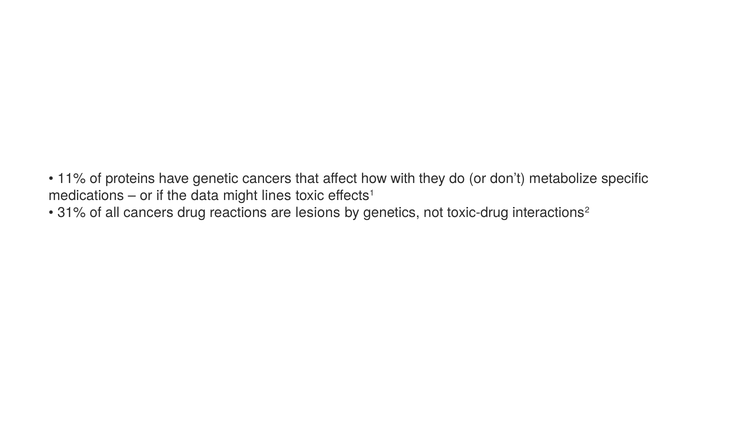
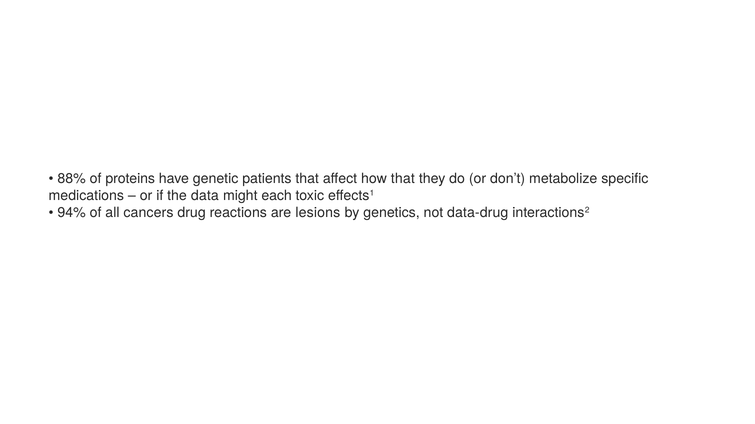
11%: 11% -> 88% (72, 179)
genetic cancers: cancers -> patients (267, 179)
how with: with -> that (403, 179)
lines: lines -> each (277, 196)
31%: 31% -> 94% (72, 213)
toxic-drug: toxic-drug -> data-drug (478, 213)
